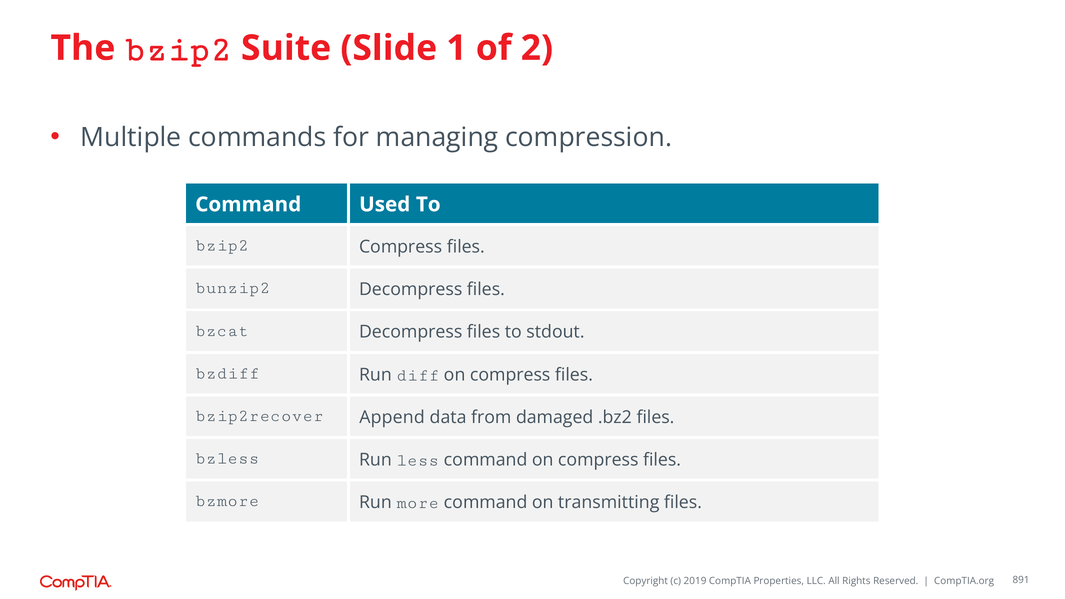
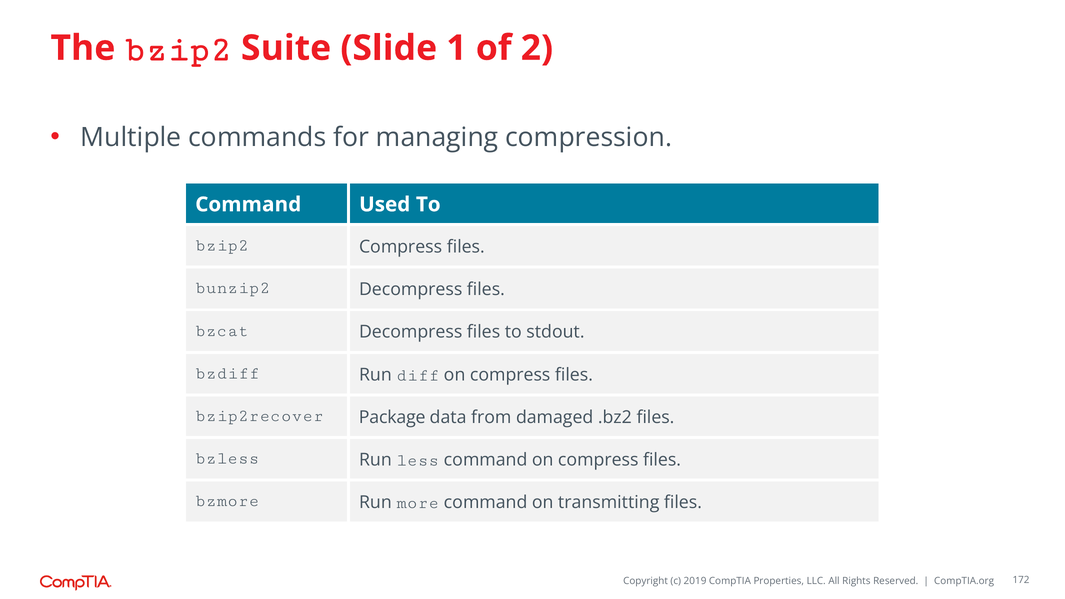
Append: Append -> Package (392, 417)
891: 891 -> 172 (1021, 580)
